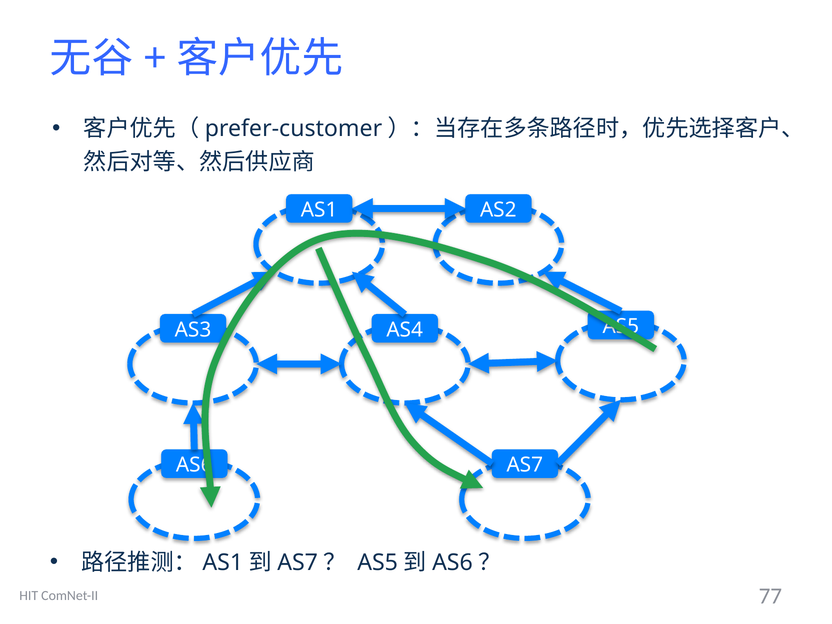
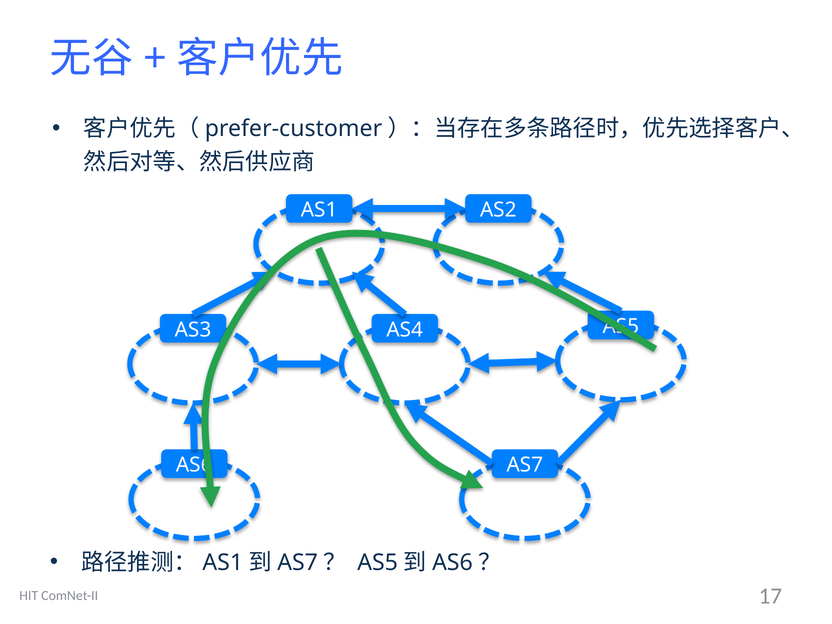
77: 77 -> 17 (770, 596)
